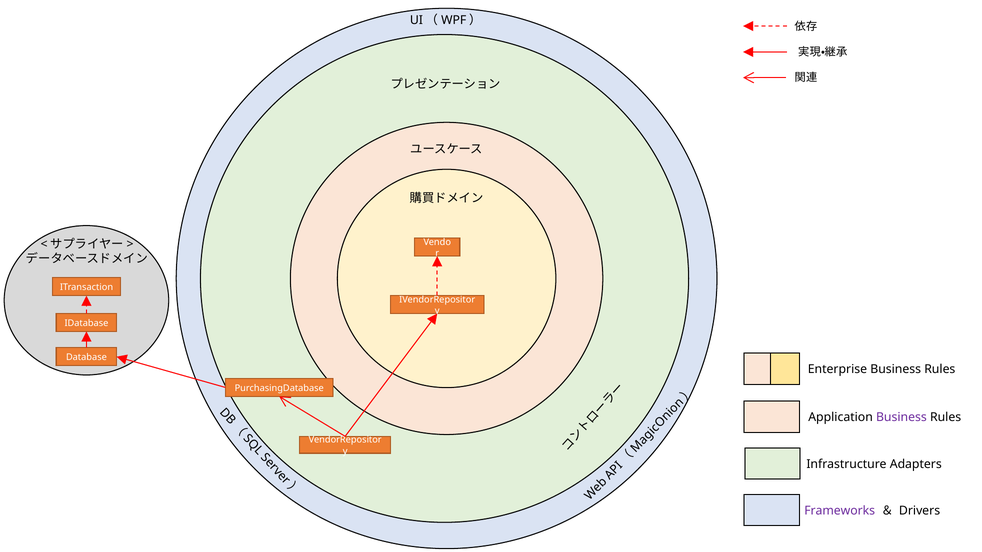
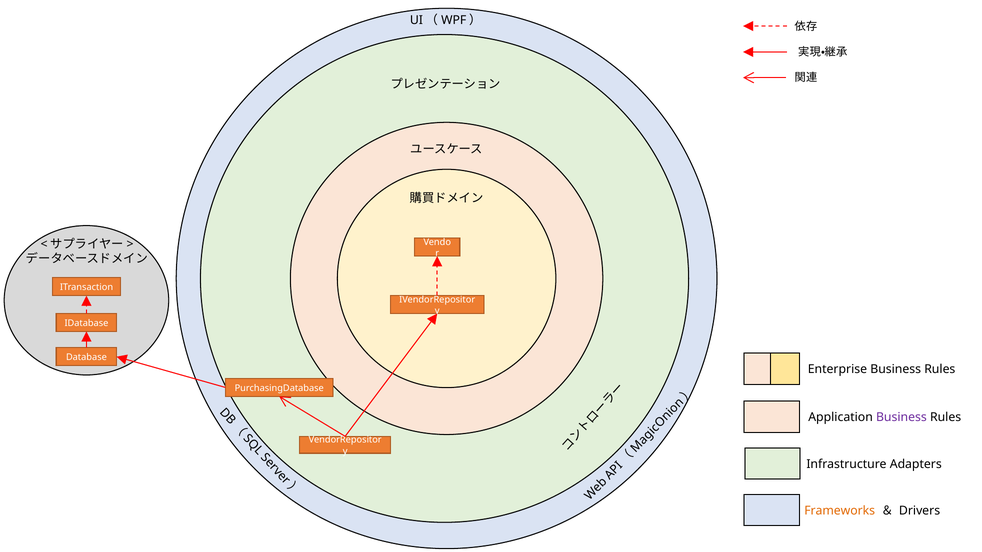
Frameworks colour: purple -> orange (840, 511)
